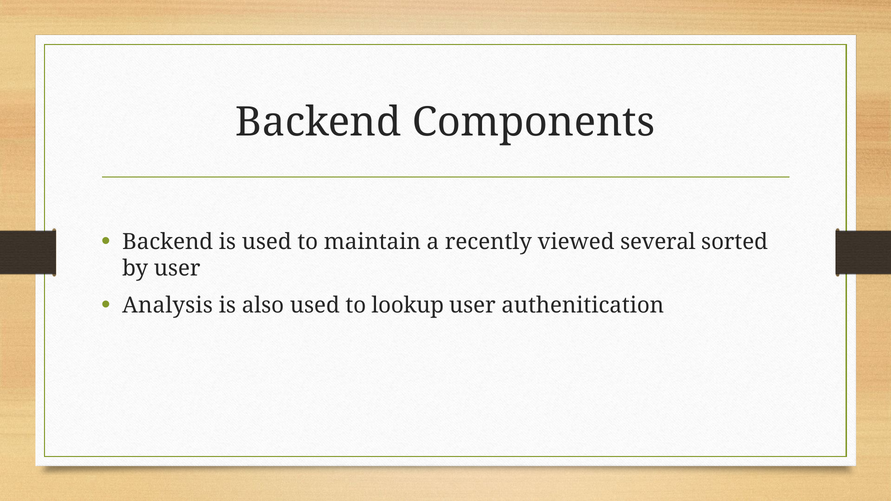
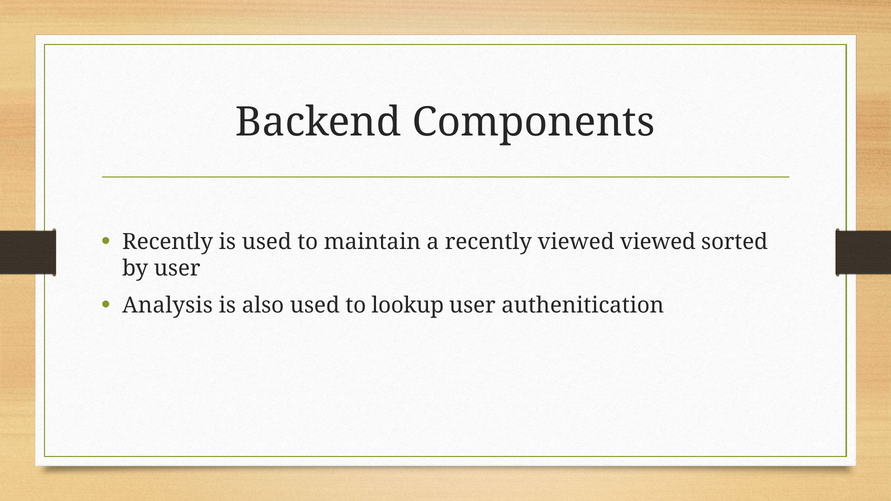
Backend: Backend -> Recently (168, 242)
viewed several: several -> viewed (658, 242)
